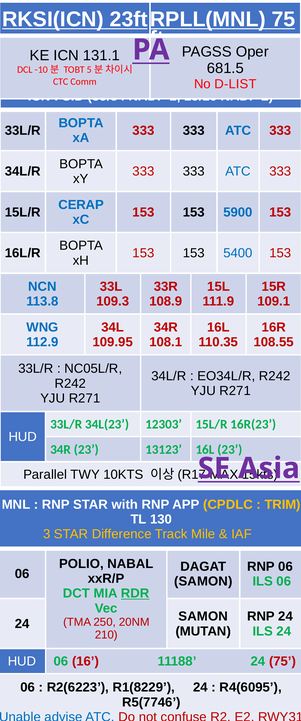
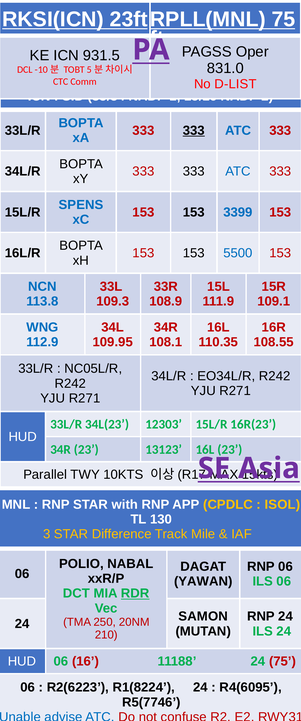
131.1: 131.1 -> 931.5 (101, 55)
681.5: 681.5 -> 831.0 (225, 68)
333 underline: none -> present (194, 130)
CERAP: CERAP -> SPENS (81, 205)
5900: 5900 -> 3399 (238, 212)
5400: 5400 -> 5500 (238, 253)
TRIM: TRIM -> ISOL (282, 504)
SAMON: SAMON -> YAWAN (203, 581)
R1(8229: R1(8229 -> R1(8224 (144, 687)
